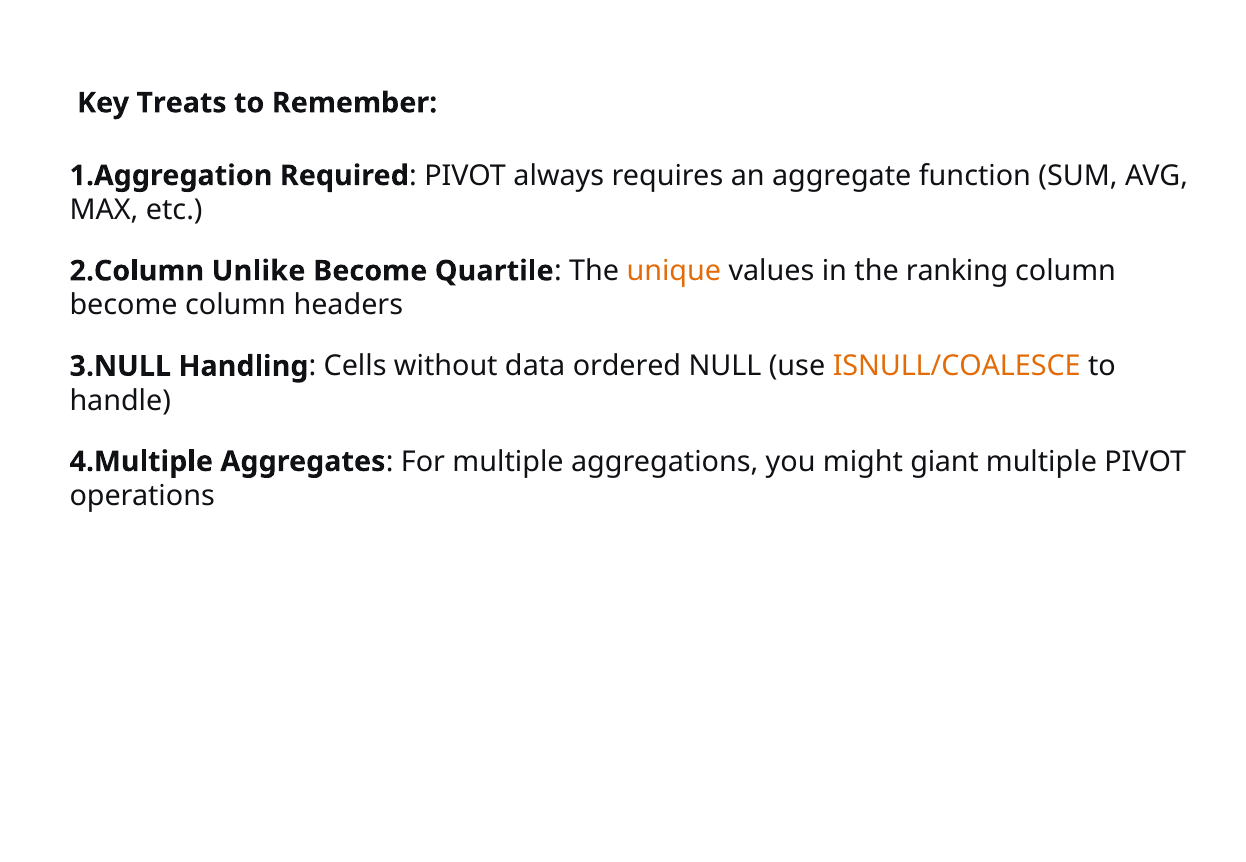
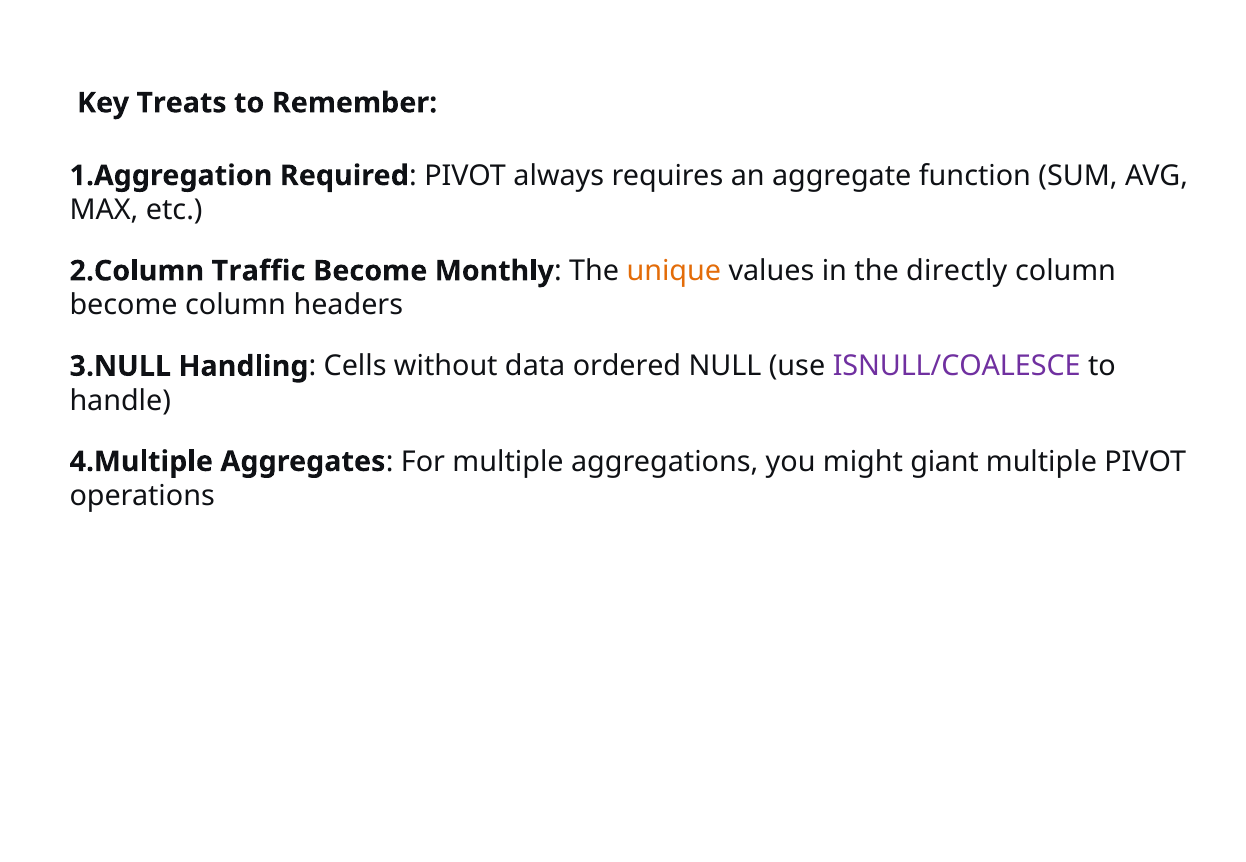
Unlike: Unlike -> Traffic (259, 271)
Quartile: Quartile -> Monthly (494, 271)
ranking: ranking -> directly (957, 271)
ISNULL/COALESCE colour: orange -> purple (957, 367)
